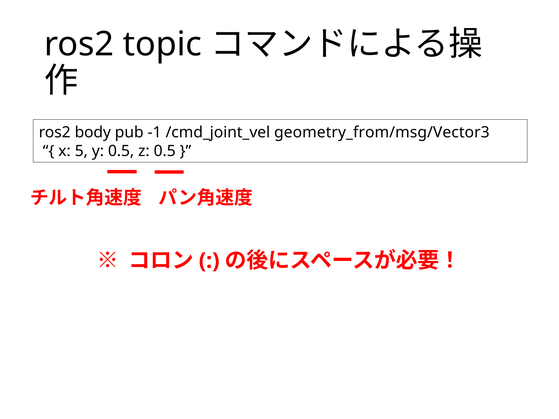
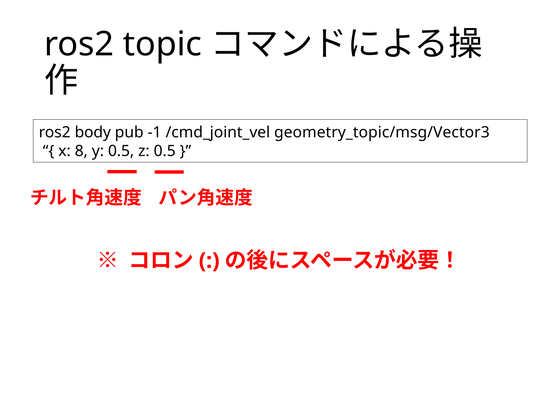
geometry_from/msg/Vector3: geometry_from/msg/Vector3 -> geometry_topic/msg/Vector3 (382, 133)
5: 5 -> 8 (81, 151)
